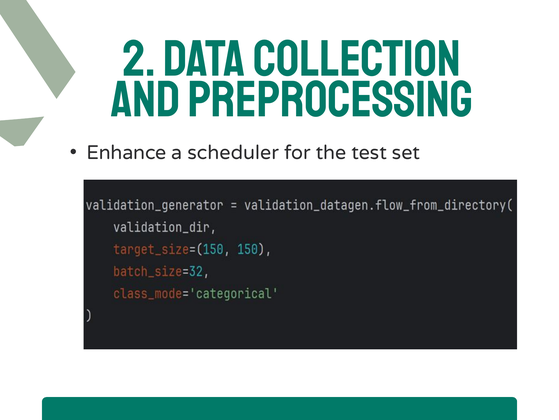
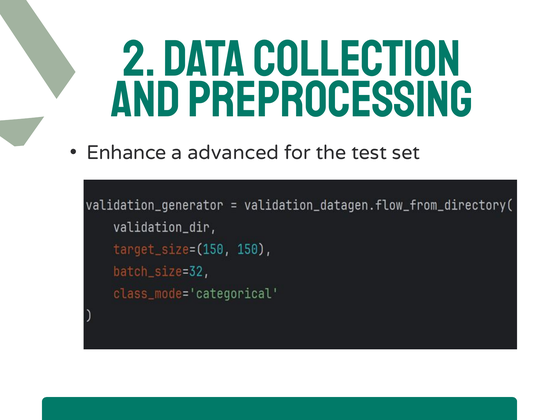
scheduler: scheduler -> advanced (233, 152)
